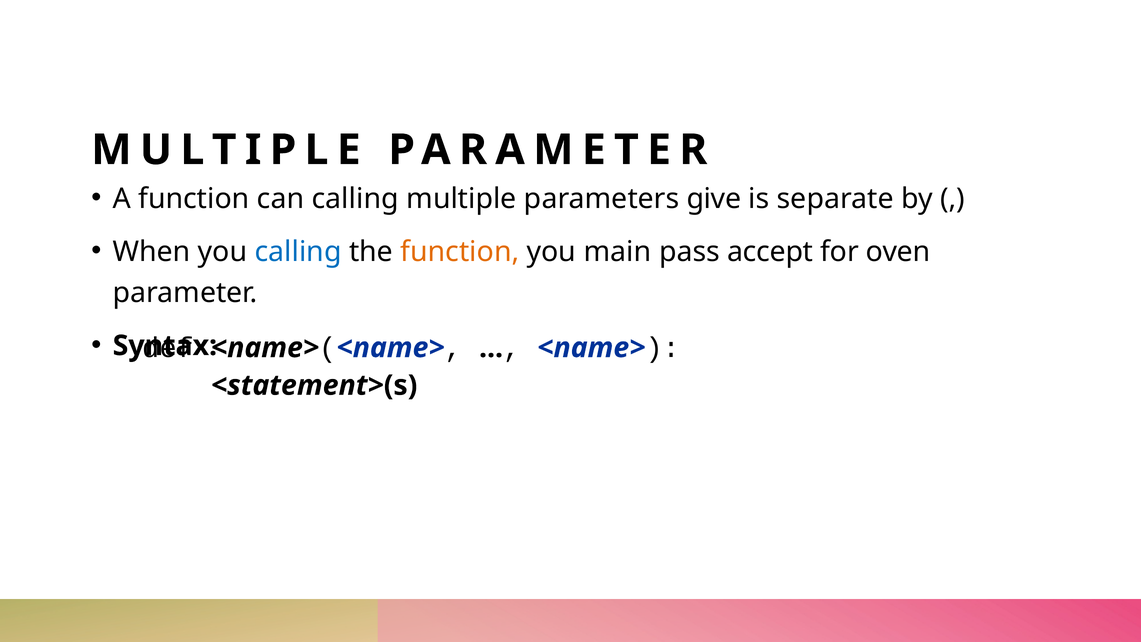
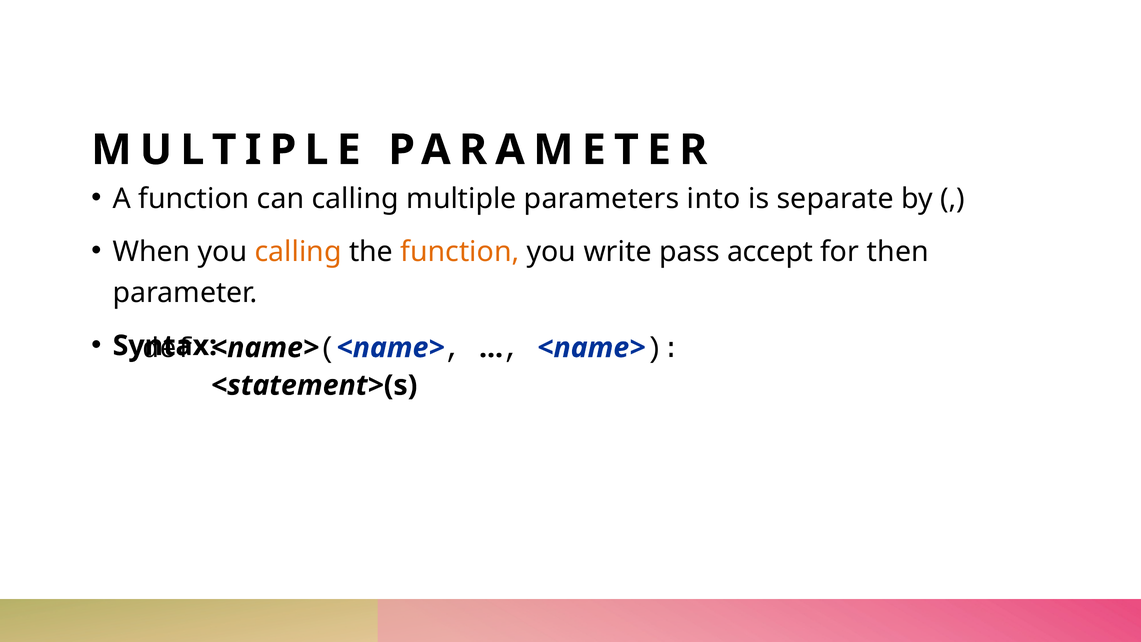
give: give -> into (714, 199)
calling colour: blue -> orange (298, 252)
main: main -> write (618, 252)
oven: oven -> then (898, 252)
